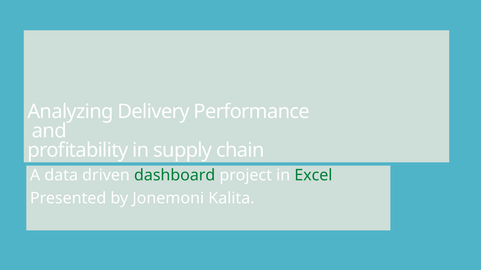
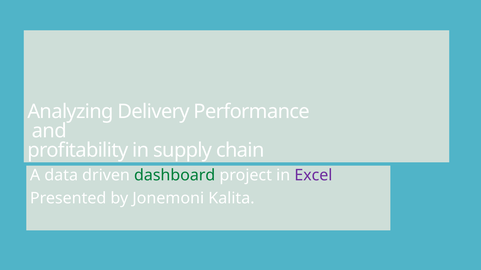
Excel colour: green -> purple (313, 176)
